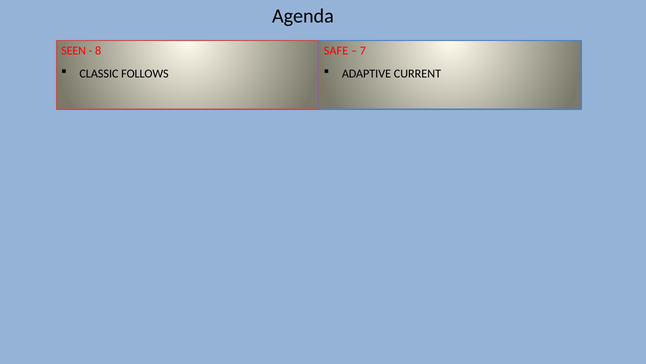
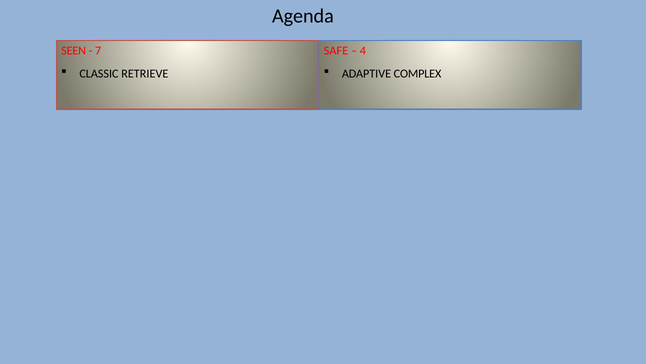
8: 8 -> 7 (98, 51)
7: 7 -> 4 (363, 51)
FOLLOWS: FOLLOWS -> RETRIEVE (145, 73)
CURRENT: CURRENT -> COMPLEX (418, 73)
